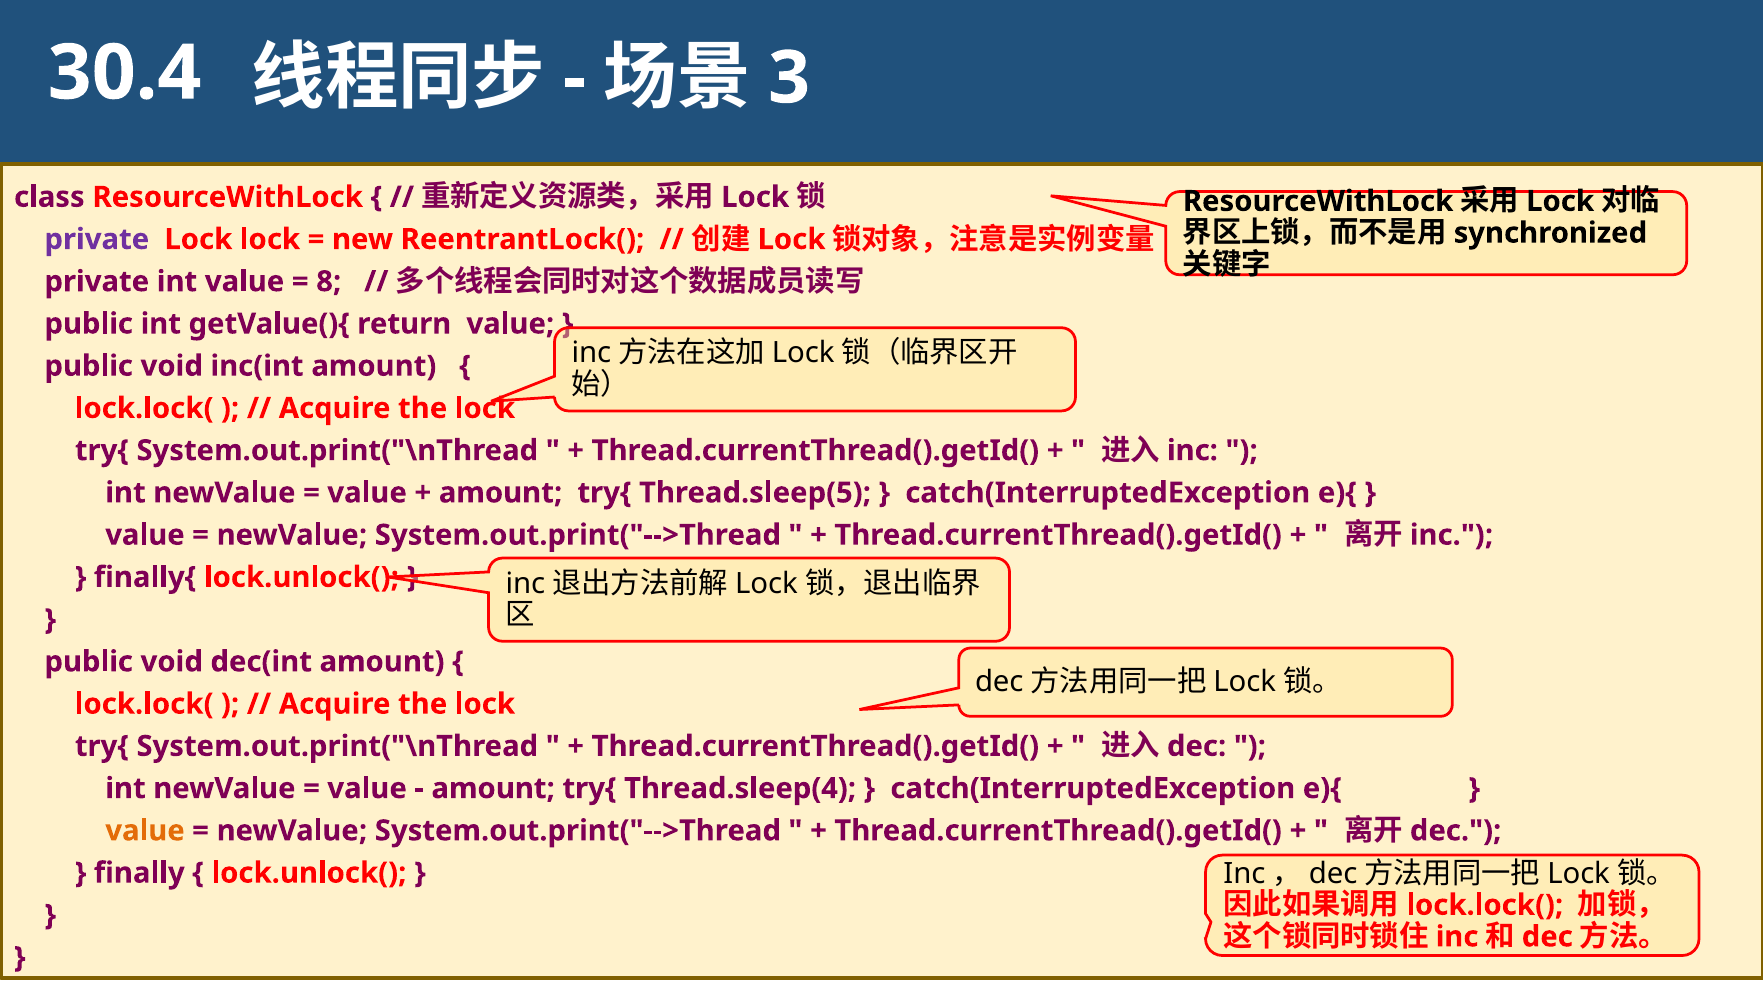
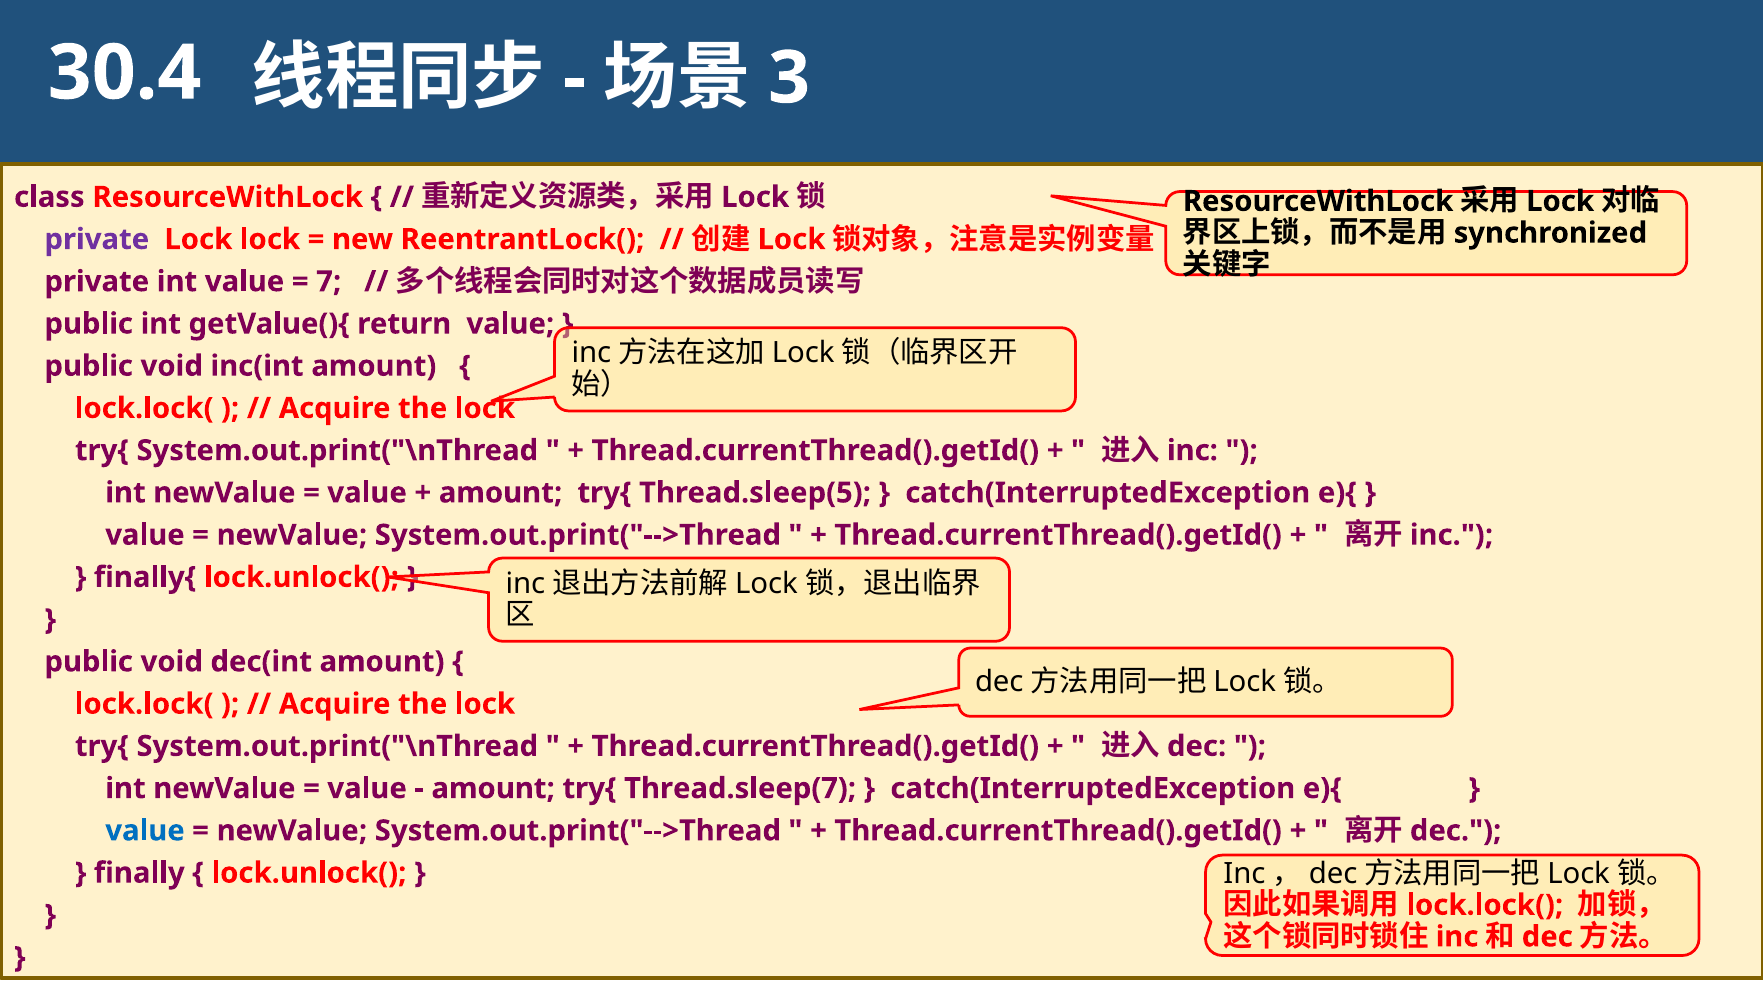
8: 8 -> 7 (329, 282)
Thread.sleep(4: Thread.sleep(4 -> Thread.sleep(7 (740, 789)
value colour: orange -> blue (145, 831)
